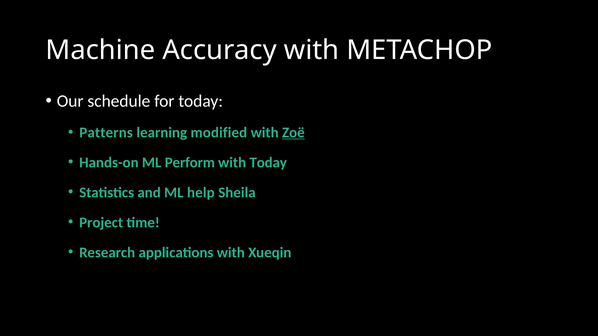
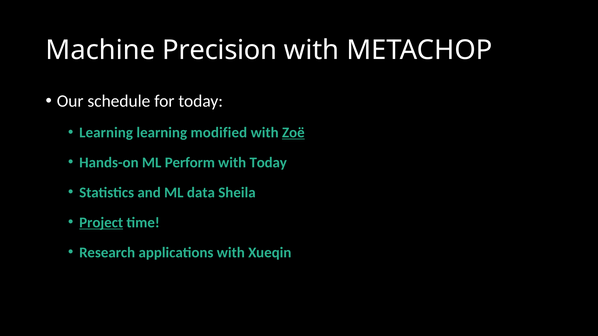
Accuracy: Accuracy -> Precision (220, 50)
Patterns: Patterns -> Learning (106, 133)
help: help -> data (201, 193)
Project underline: none -> present (101, 223)
